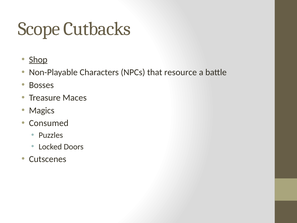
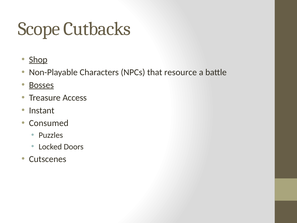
Bosses underline: none -> present (41, 85)
Maces: Maces -> Access (75, 98)
Magics: Magics -> Instant (42, 110)
